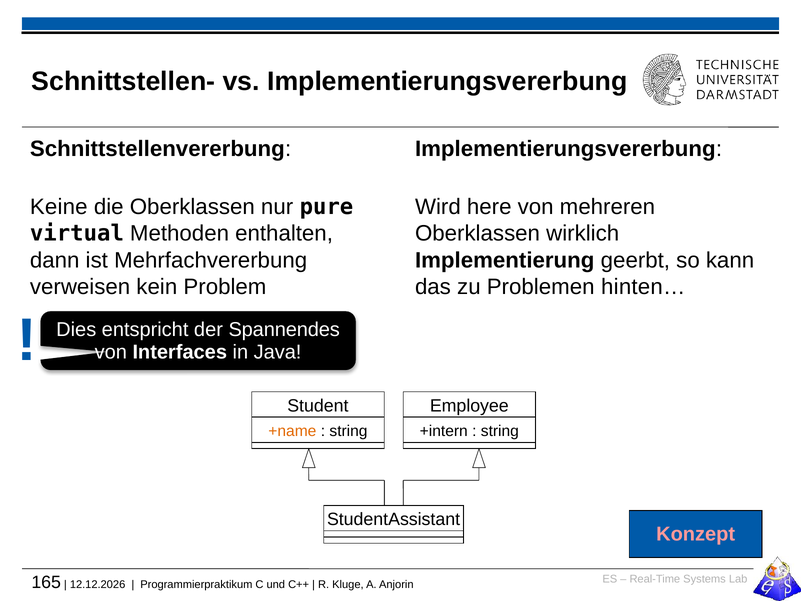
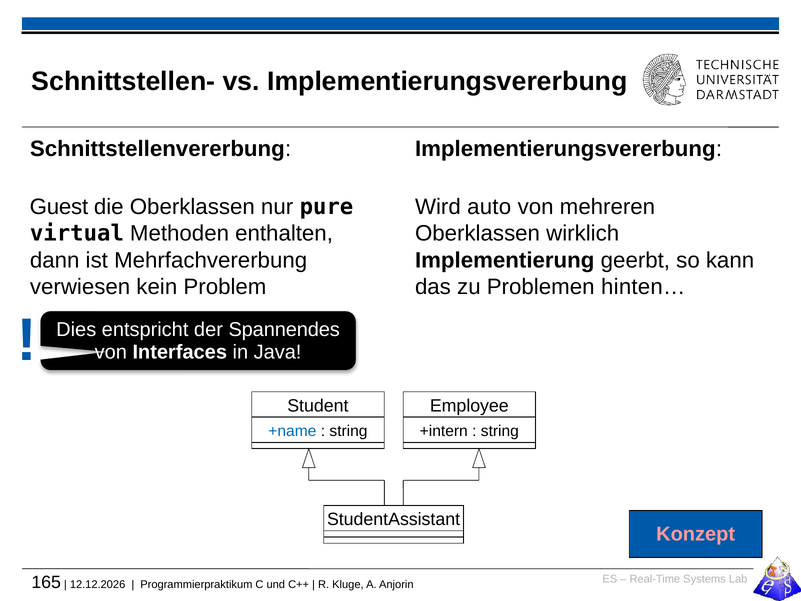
Keine: Keine -> Guest (59, 207)
here: here -> auto (489, 207)
verweisen: verweisen -> verwiesen (80, 287)
+name colour: orange -> blue (292, 431)
